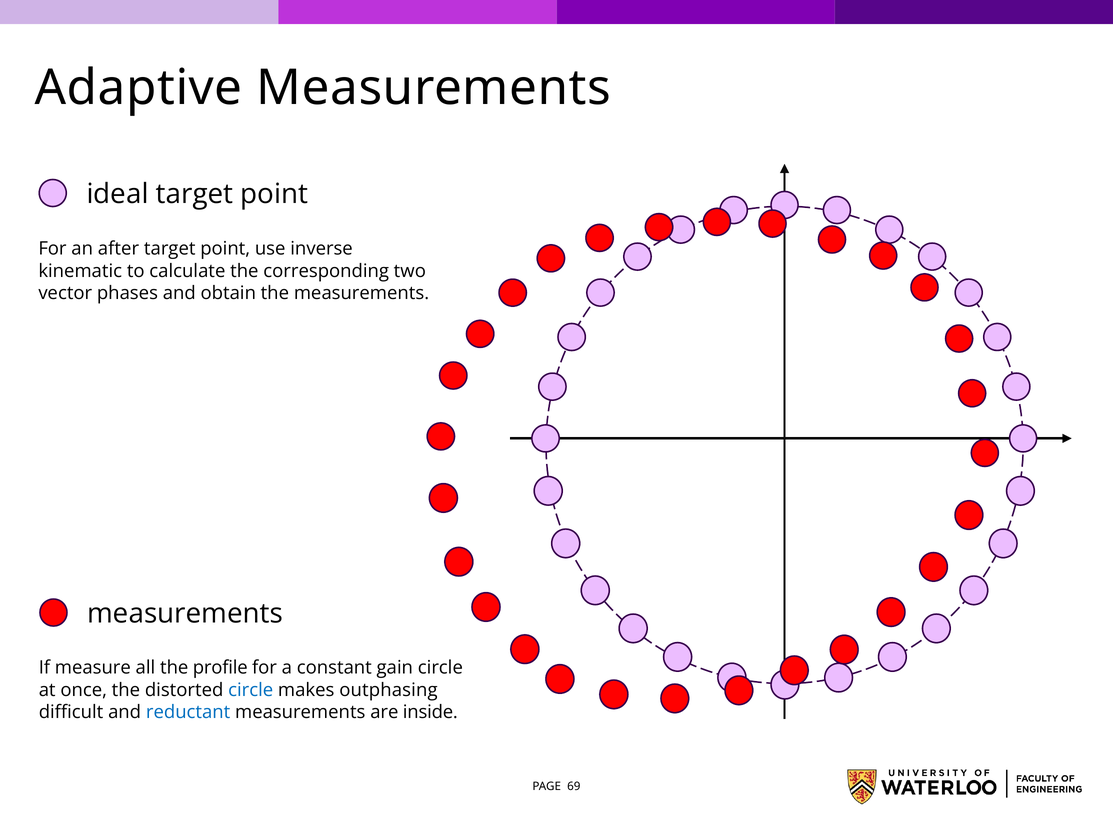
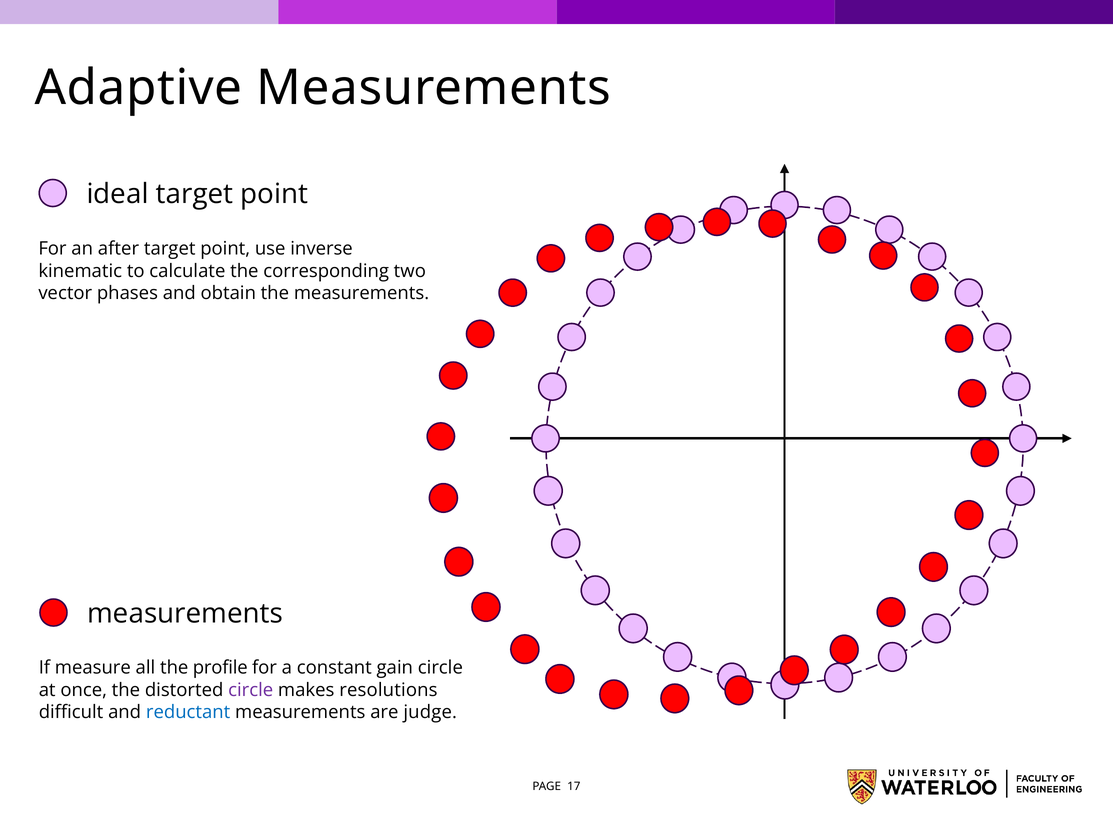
circle colour: blue -> purple (251, 690)
outphasing: outphasing -> resolutions (388, 690)
inside: inside -> judge (430, 712)
69: 69 -> 17 (574, 786)
